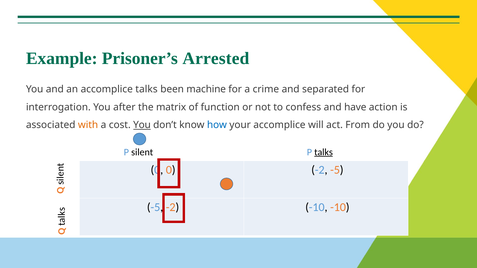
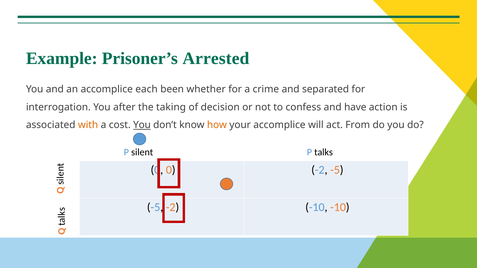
accomplice talks: talks -> each (147, 89)
machine: machine -> whether (206, 89)
matrix: matrix -> taking (171, 107)
function: function -> decision (220, 107)
how colour: blue -> orange (217, 125)
talks underline: present -> none (324, 152)
